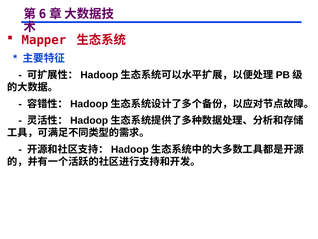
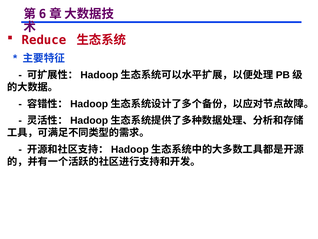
Mapper: Mapper -> Reduce (44, 40)
